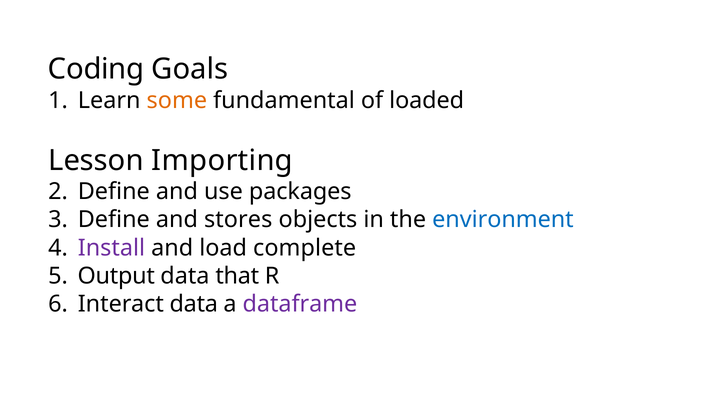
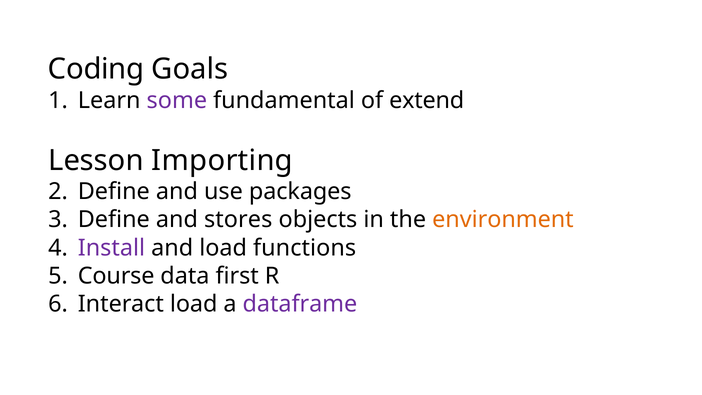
some colour: orange -> purple (177, 100)
loaded: loaded -> extend (427, 100)
environment colour: blue -> orange (503, 220)
complete: complete -> functions (305, 248)
Output: Output -> Course (116, 276)
that: that -> first (237, 276)
Interact data: data -> load (194, 304)
